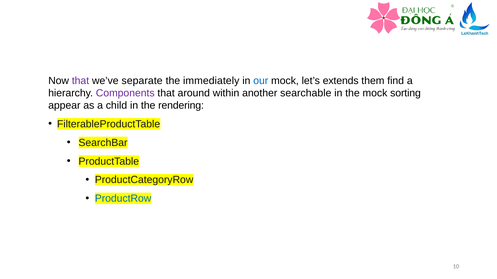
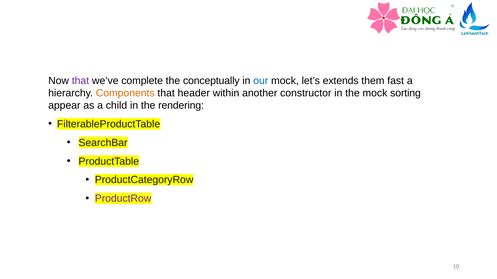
separate: separate -> complete (142, 81)
immediately: immediately -> conceptually (211, 81)
find: find -> fast (396, 81)
Components colour: purple -> orange (125, 93)
around: around -> header (194, 93)
searchable: searchable -> constructor (306, 93)
ProductRow colour: blue -> purple (123, 199)
